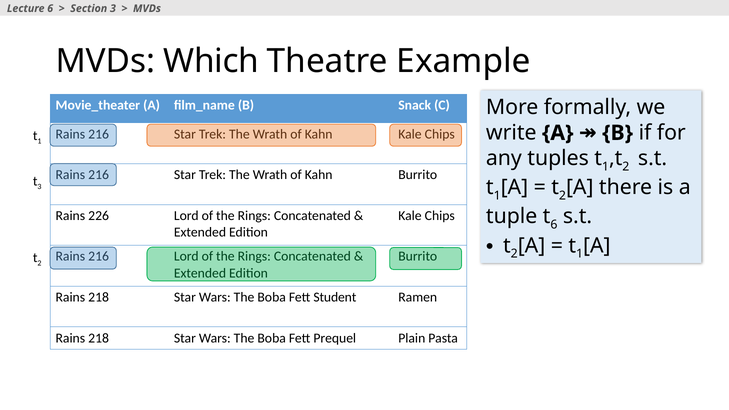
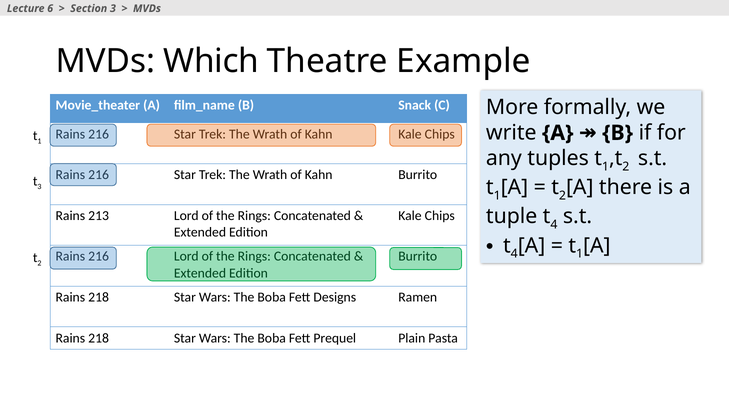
226: 226 -> 213 (99, 216)
6: 6 -> 4 (554, 225)
2: 2 -> 4 (514, 254)
Student: Student -> Designs (335, 297)
